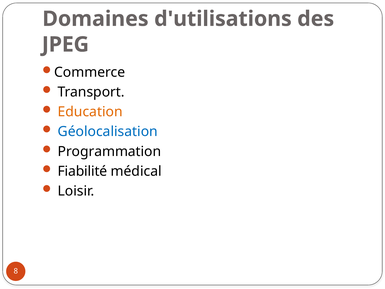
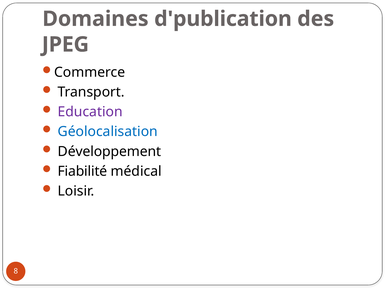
d'utilisations: d'utilisations -> d'publication (223, 19)
Education colour: orange -> purple (90, 112)
Programmation: Programmation -> Développement (109, 151)
